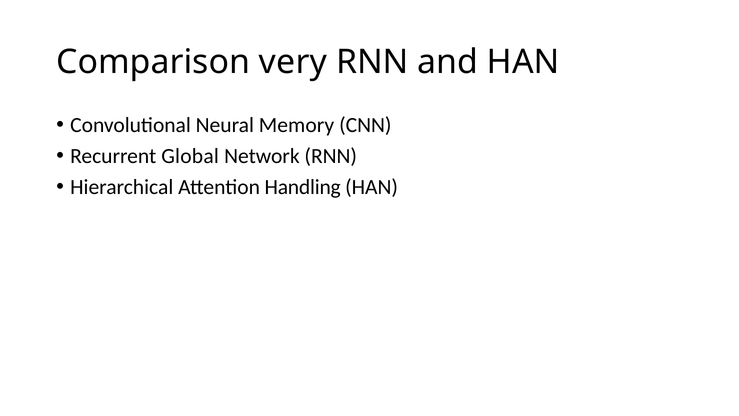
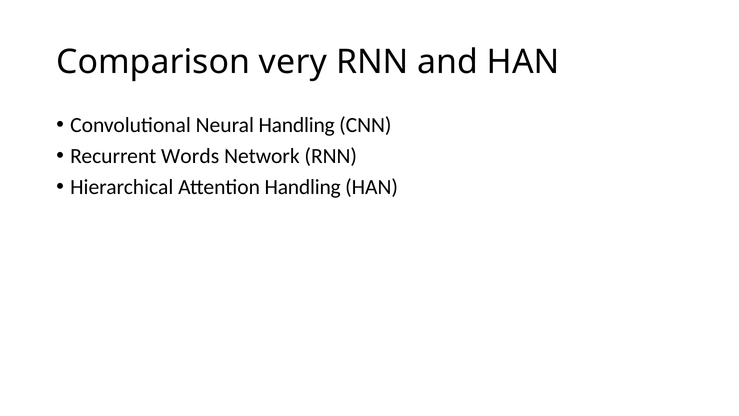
Neural Memory: Memory -> Handling (297, 125)
Global: Global -> Words (190, 156)
